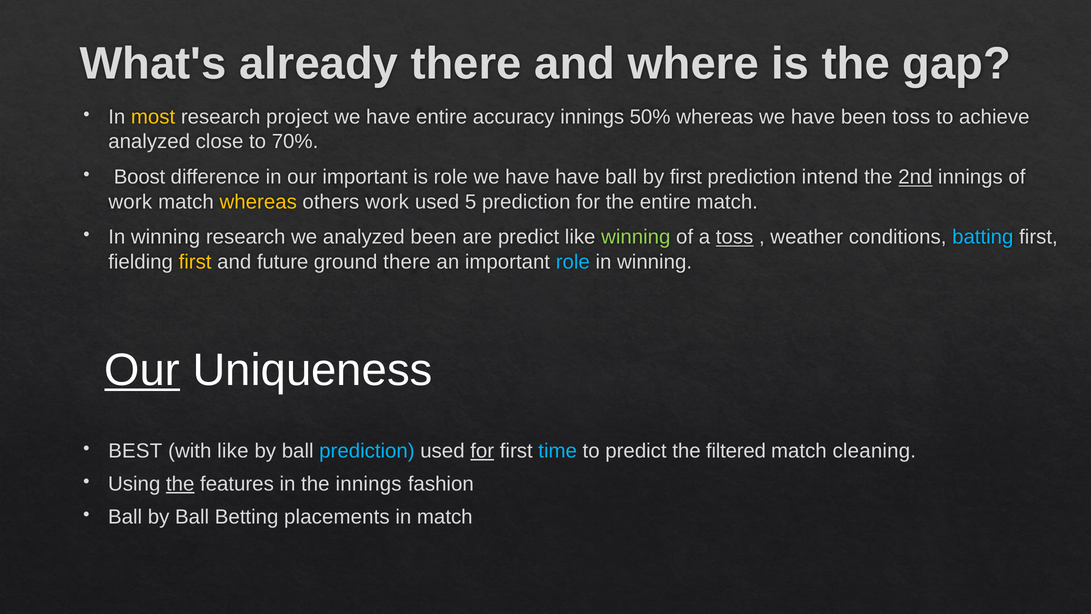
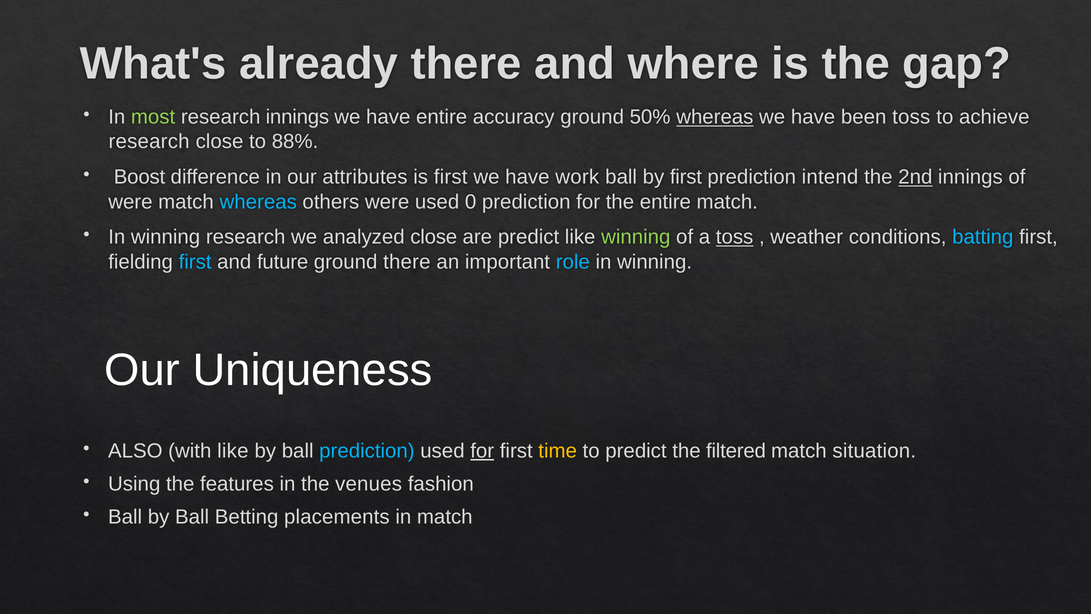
most colour: yellow -> light green (153, 117)
research project: project -> innings (297, 117)
accuracy innings: innings -> ground (592, 117)
whereas underline: none -> present (715, 117)
analyzed: analyzed -> research (149, 142)
70%: 70% -> 88% (295, 142)
our important: important -> attributes (365, 177)
is role: role -> first (451, 177)
have have: have -> work (577, 177)
work: work -> were (130, 202)
whereas colour: yellow -> light blue (258, 202)
others work: work -> were (387, 202)
5: 5 -> 0 (471, 202)
analyzed been: been -> close (434, 237)
first colour: yellow -> light blue (195, 262)
Our underline: present -> none (142, 370)
BEST: BEST -> ALSO (135, 451)
time colour: light blue -> yellow (558, 451)
cleaning: cleaning -> situation (874, 451)
the underline: present -> none (180, 484)
the innings: innings -> venues (369, 484)
